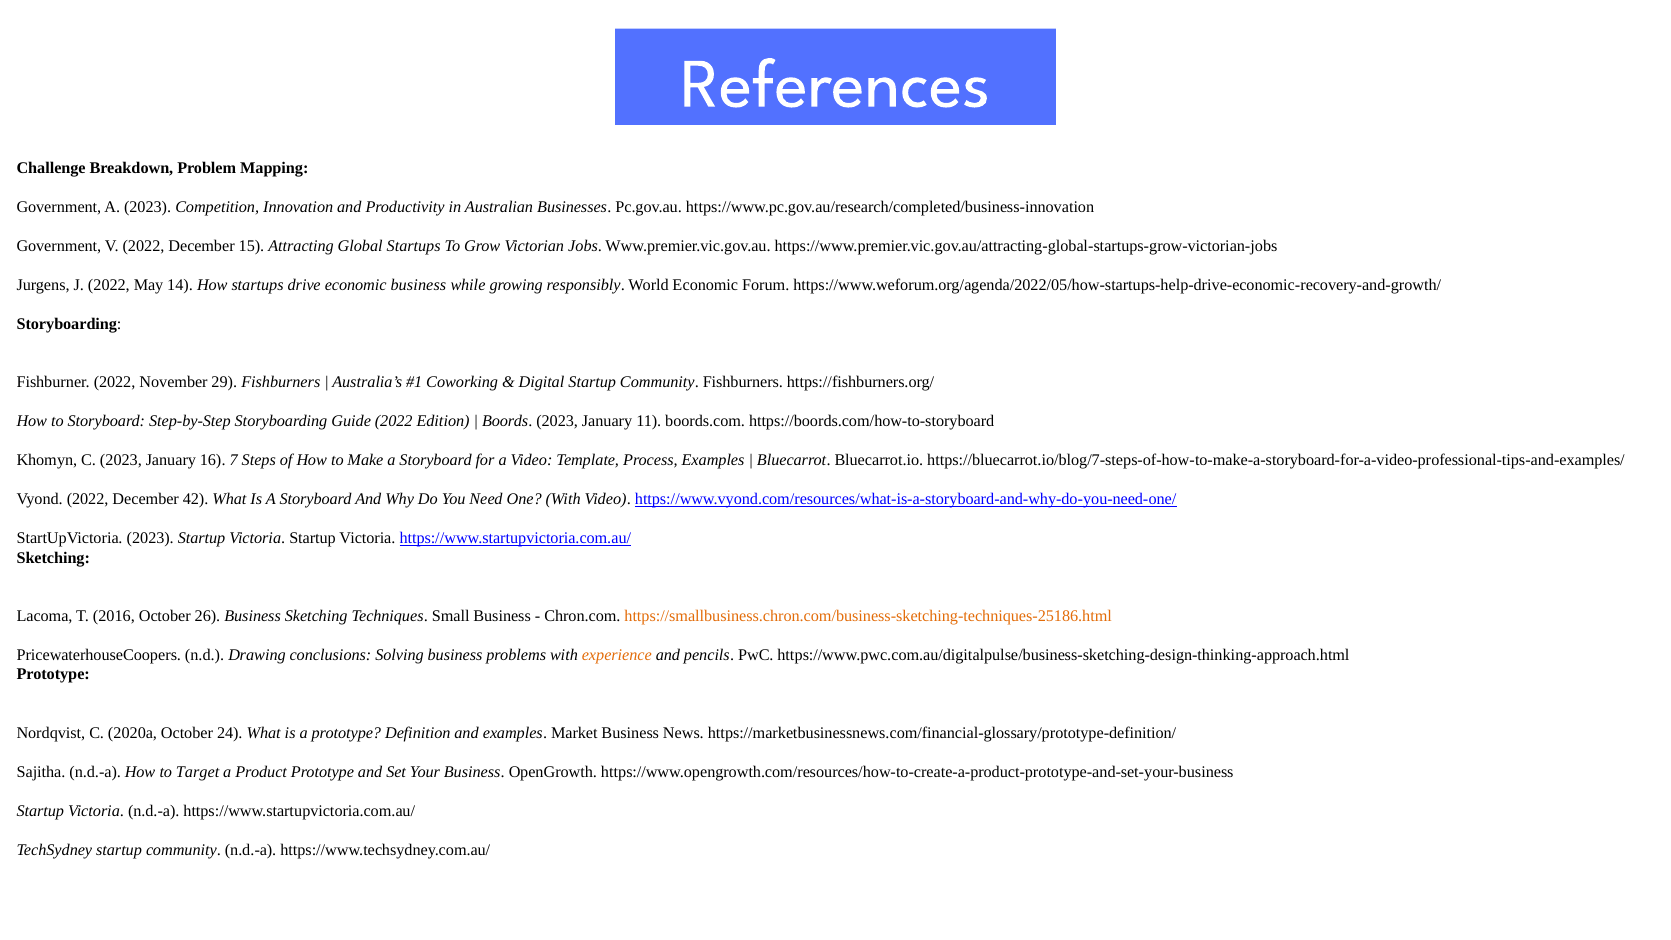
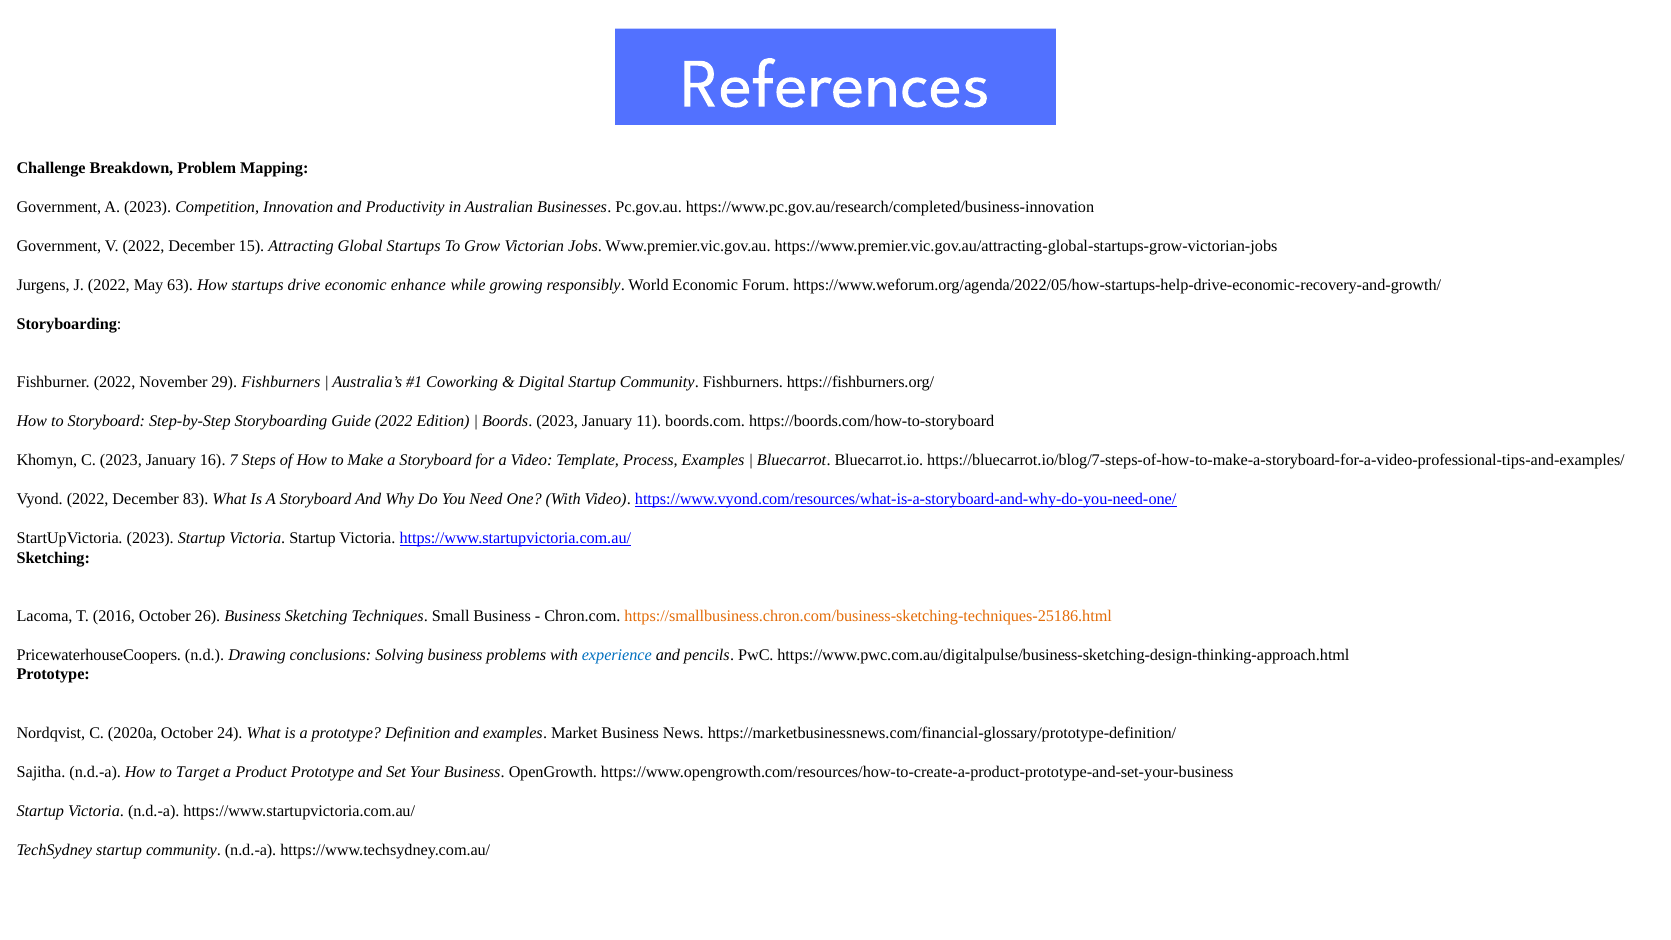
14: 14 -> 63 (180, 285)
economic business: business -> enhance (418, 285)
42: 42 -> 83 (196, 499)
experience colour: orange -> blue (617, 655)
